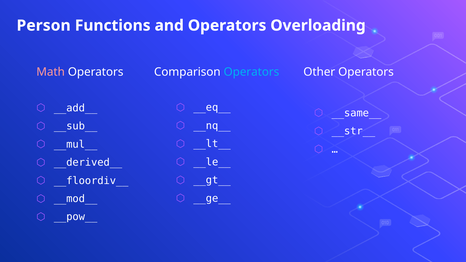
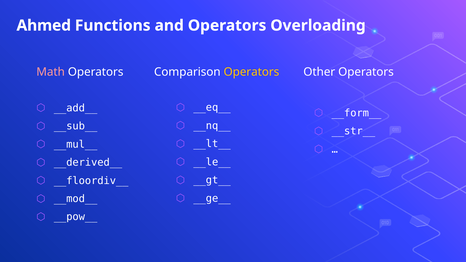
Person: Person -> Ahmed (44, 26)
Operators colour: light blue -> yellow (251, 72)
__same__: __same__ -> __form__ (357, 113)
